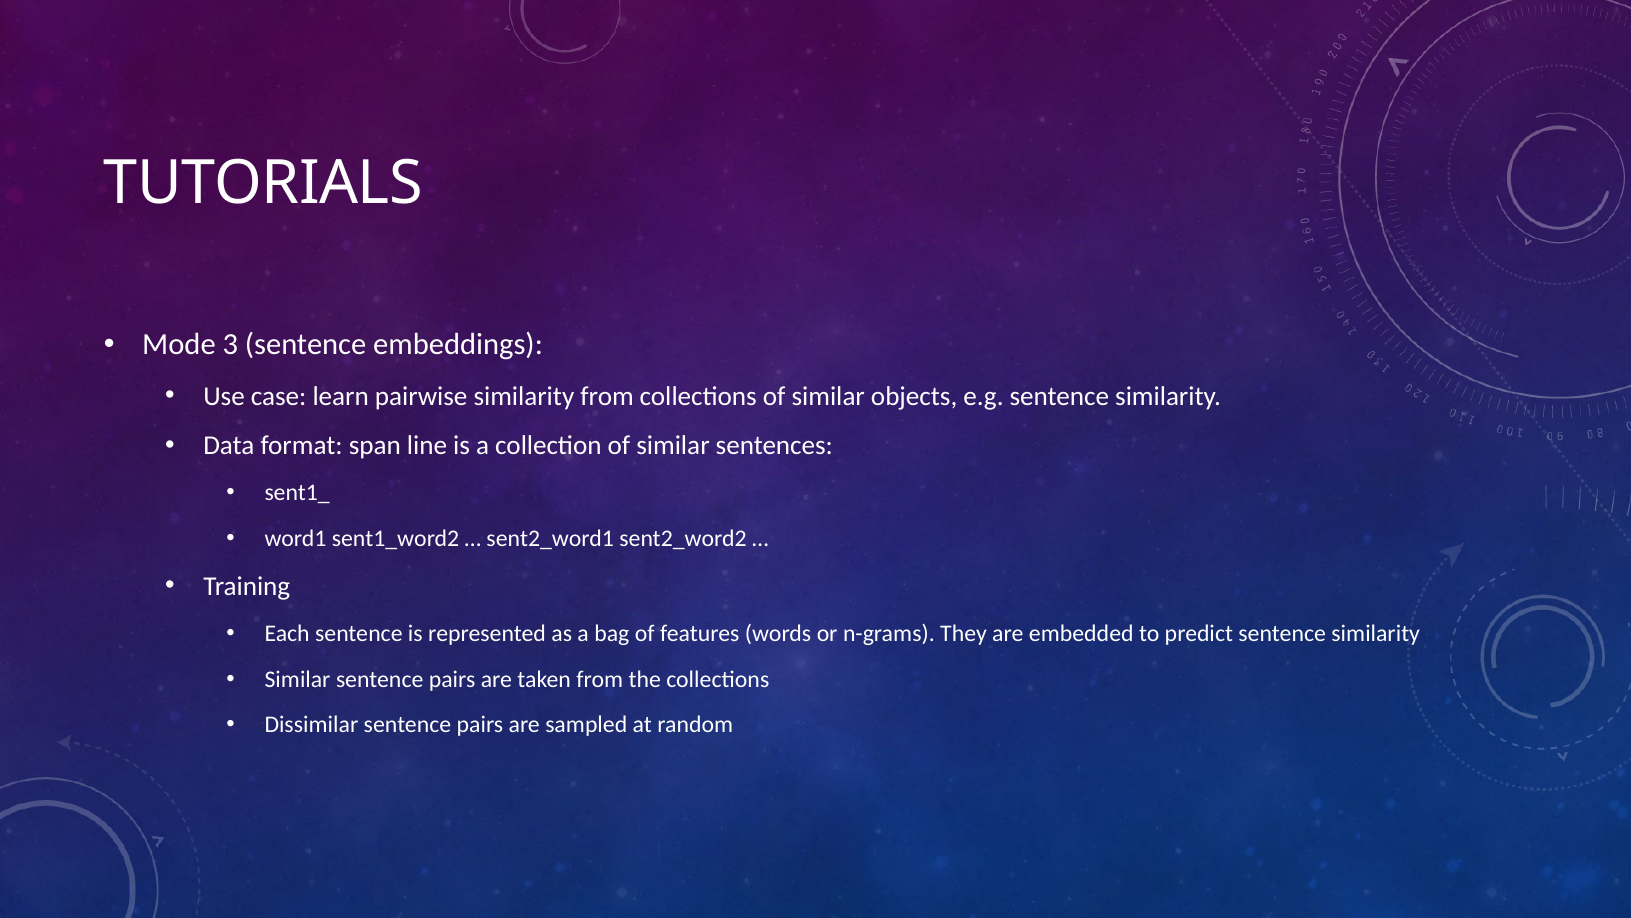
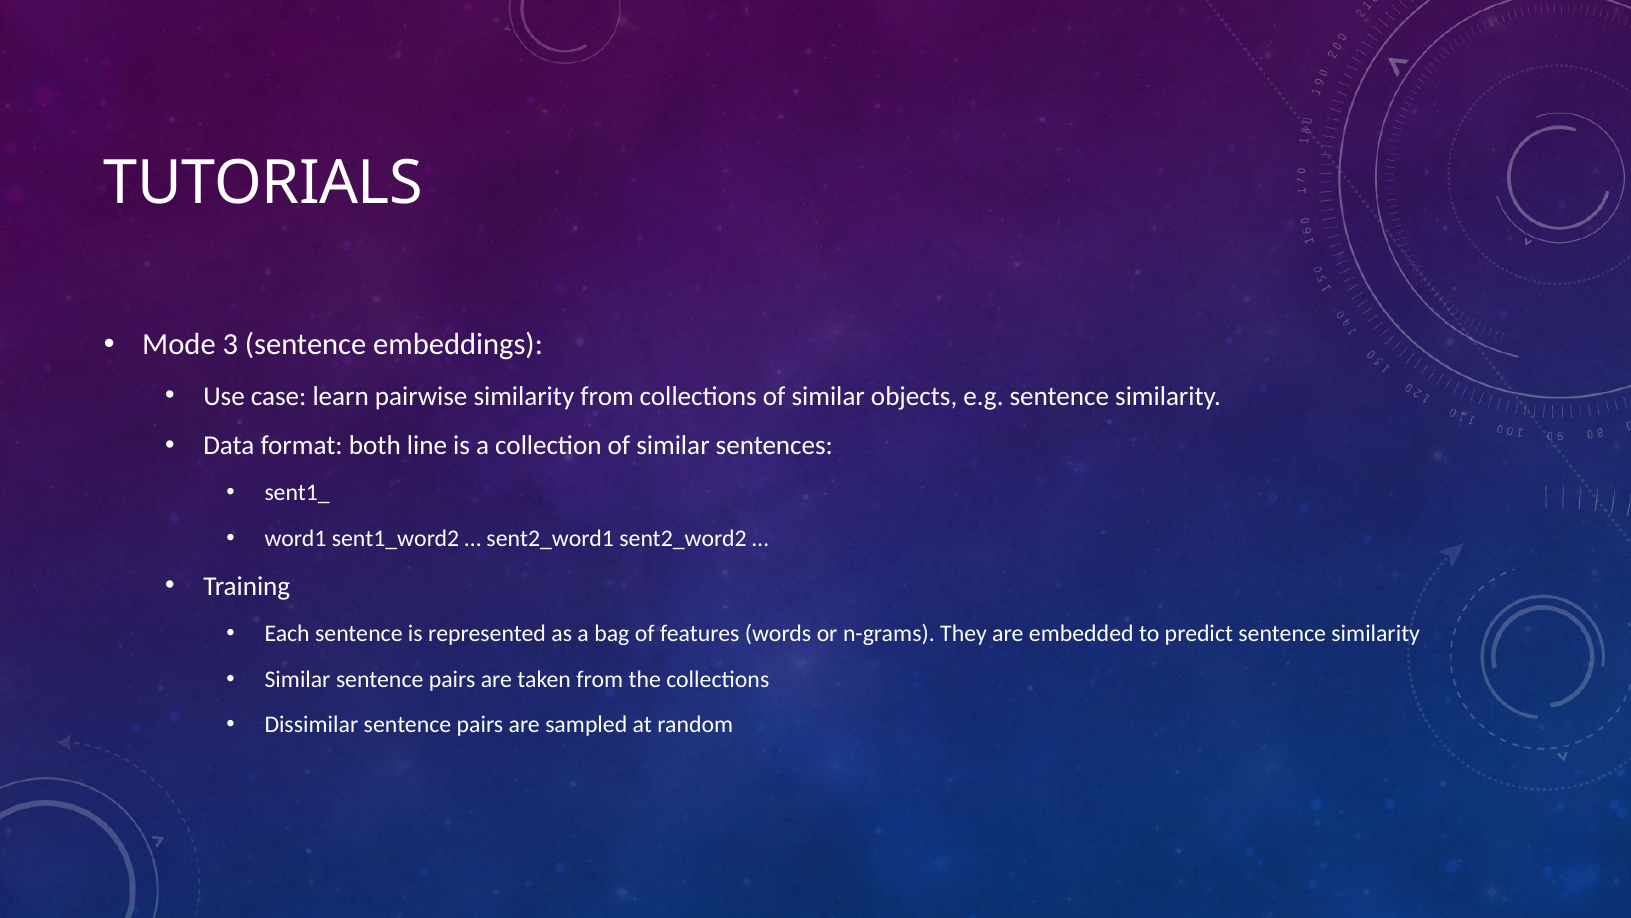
span: span -> both (375, 445)
